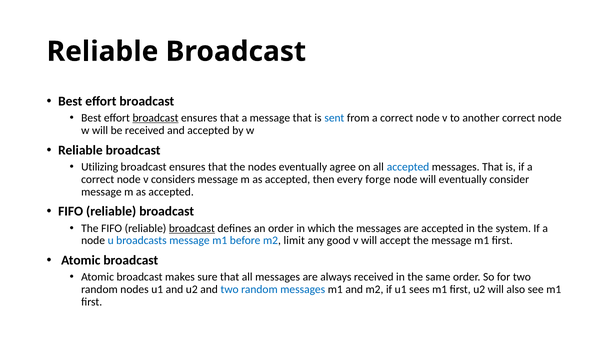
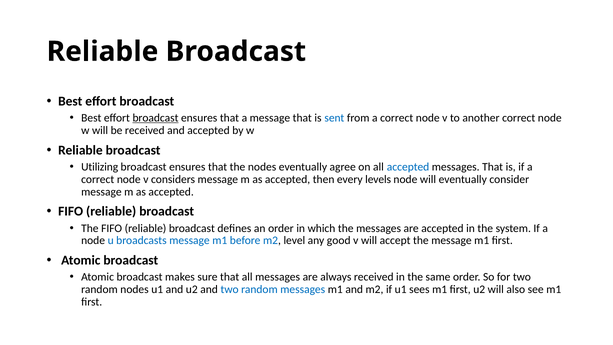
forge: forge -> levels (378, 179)
broadcast underline: present -> none (192, 228)
limit: limit -> level (294, 241)
